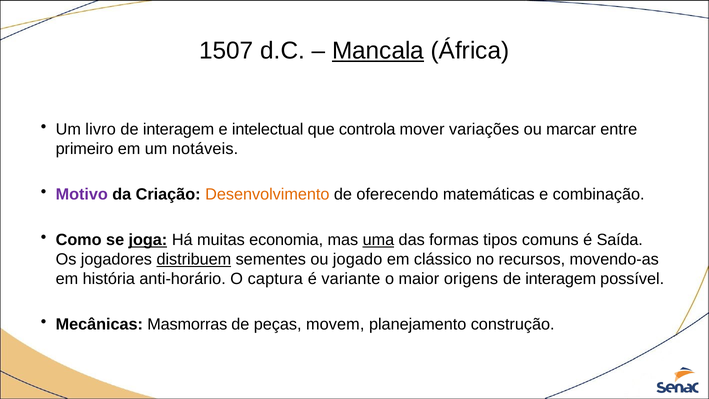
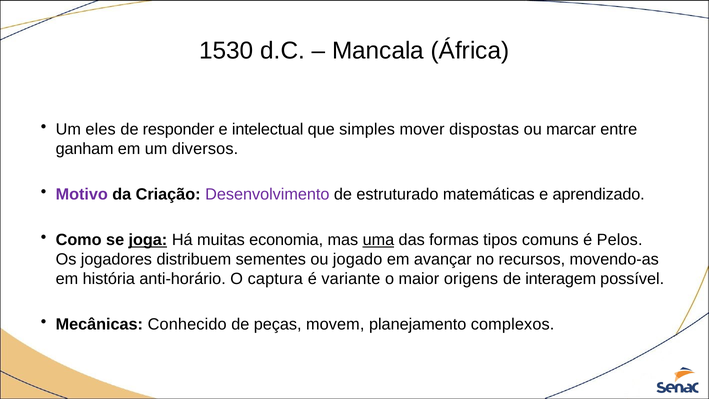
1507: 1507 -> 1530 (226, 51)
Mancala underline: present -> none (378, 51)
livro: livro -> eles (101, 129)
interagem: interagem -> responder (179, 129)
controla: controla -> simples (367, 129)
variações: variações -> dispostas (484, 129)
primeiro: primeiro -> ganham (85, 149)
notáveis: notáveis -> diversos (205, 149)
Desenvolvimento colour: orange -> purple (267, 194)
oferecendo: oferecendo -> estruturado (397, 194)
combinação: combinação -> aprendizado (599, 194)
Saída: Saída -> Pelos (620, 240)
distribuem underline: present -> none (194, 259)
clássico: clássico -> avançar (443, 259)
Masmorras: Masmorras -> Conhecido (187, 324)
construção: construção -> complexos (513, 324)
